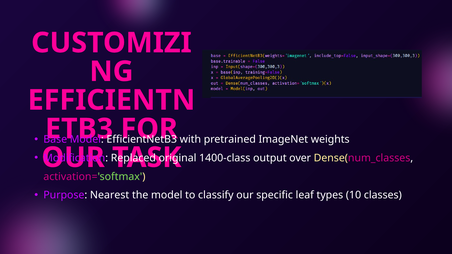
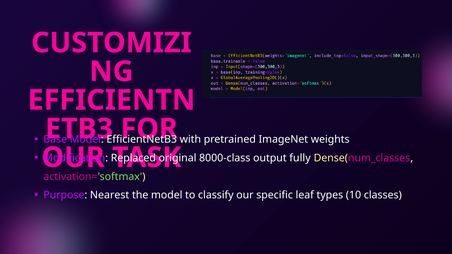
1400-class: 1400-class -> 8000-class (225, 158)
over: over -> fully (300, 158)
